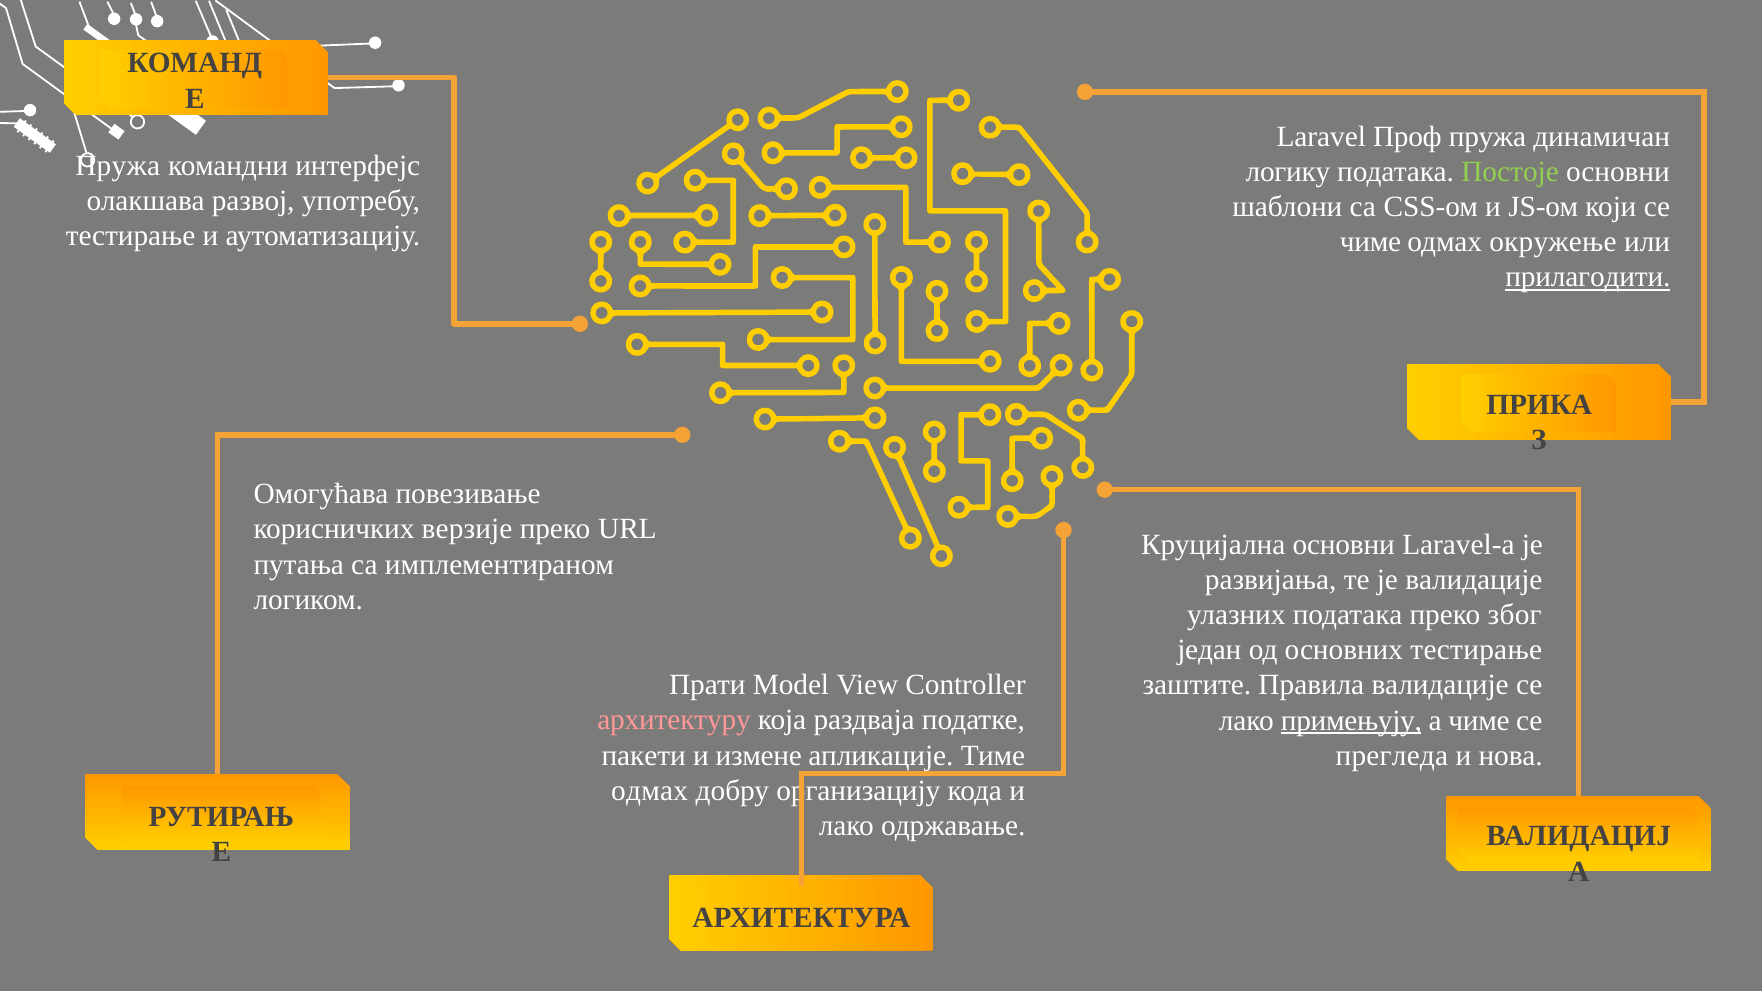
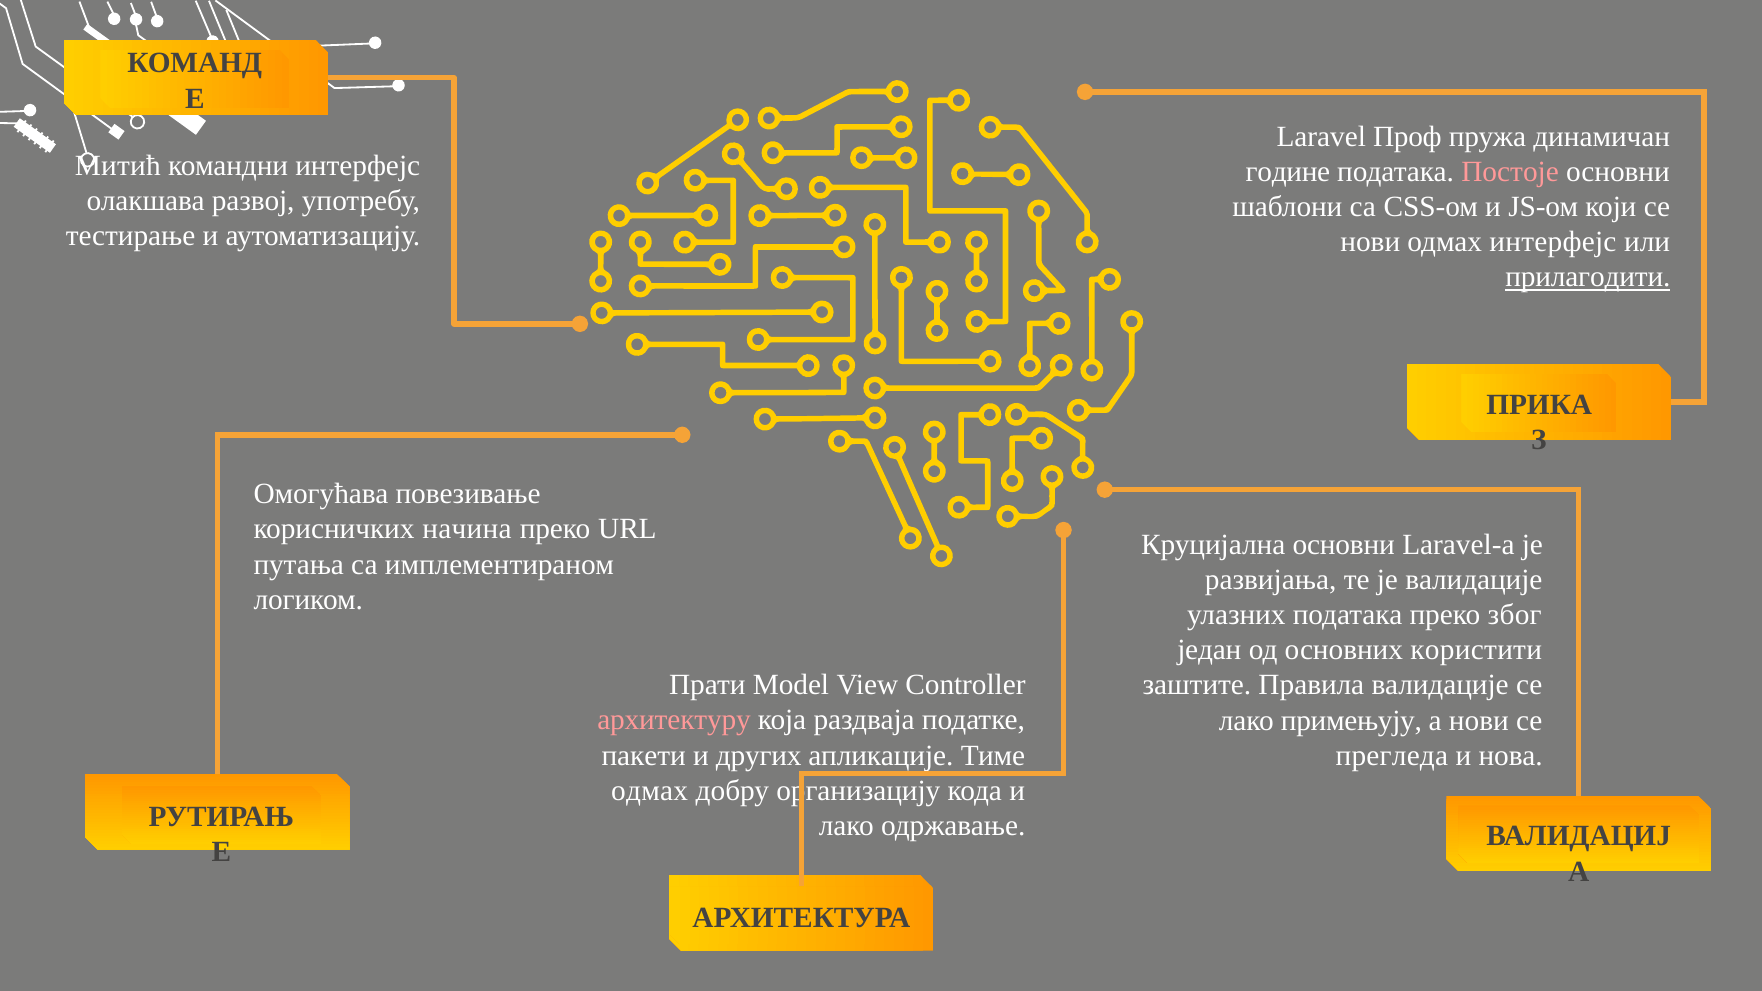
Пружа: Пружа -> Митић (118, 166)
логику: логику -> године (1288, 172)
Постоје colour: light green -> pink (1510, 172)
чиме: чиме -> нови (1370, 242)
одмах окружење: окружење -> интерфејс (1553, 242)
верзије: верзије -> начина (467, 529)
основних тестирање: тестирање -> користити (1476, 650)
примењују underline: present -> none (1351, 721)
а чиме: чиме -> нови (1479, 721)
измене: измене -> других (759, 756)
